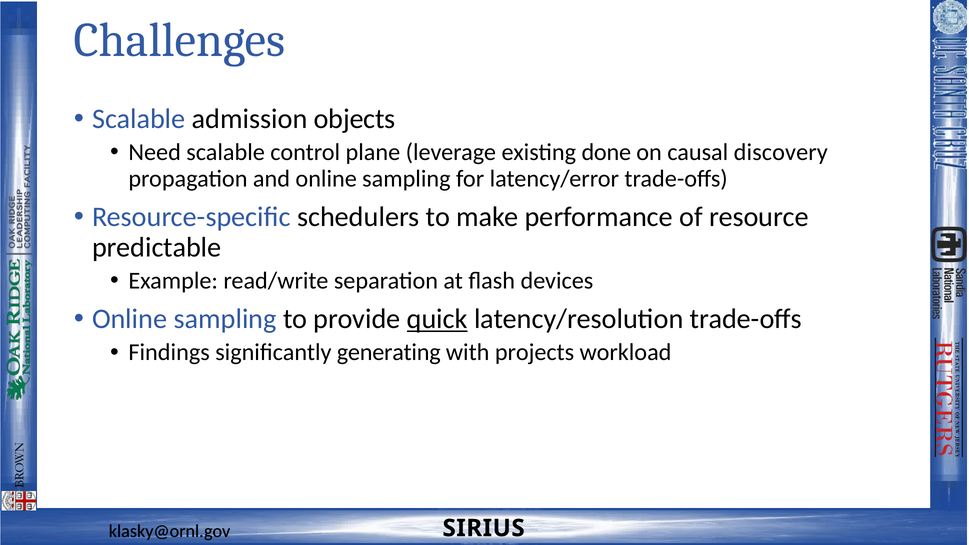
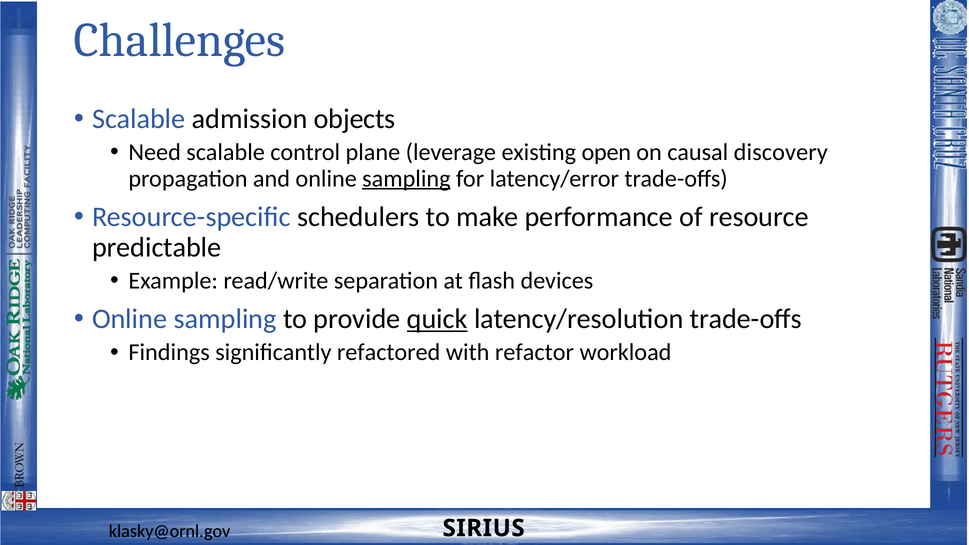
done: done -> open (606, 152)
sampling underline: none -> present (406, 179)
generating: generating -> refactored (389, 353)
projects: projects -> refactor (534, 353)
